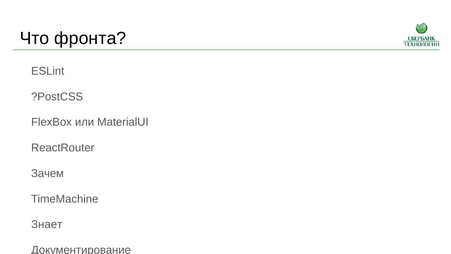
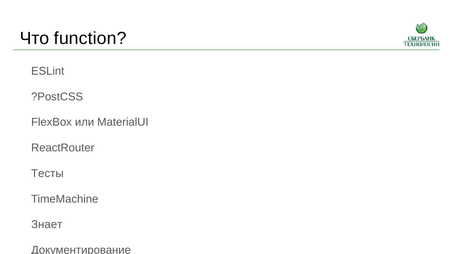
фронта: фронта -> function (90, 38)
Зачем: Зачем -> Тесты (47, 173)
